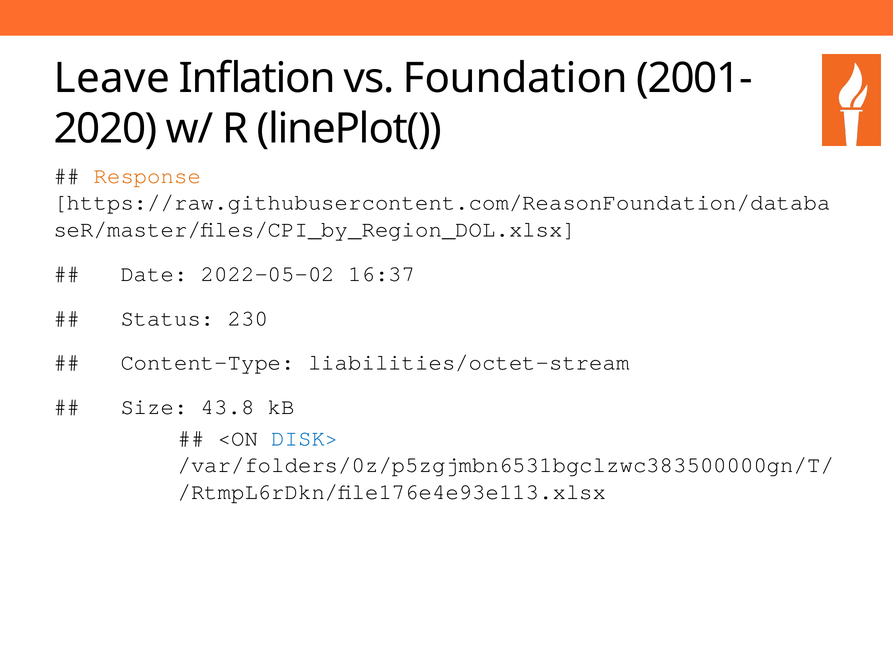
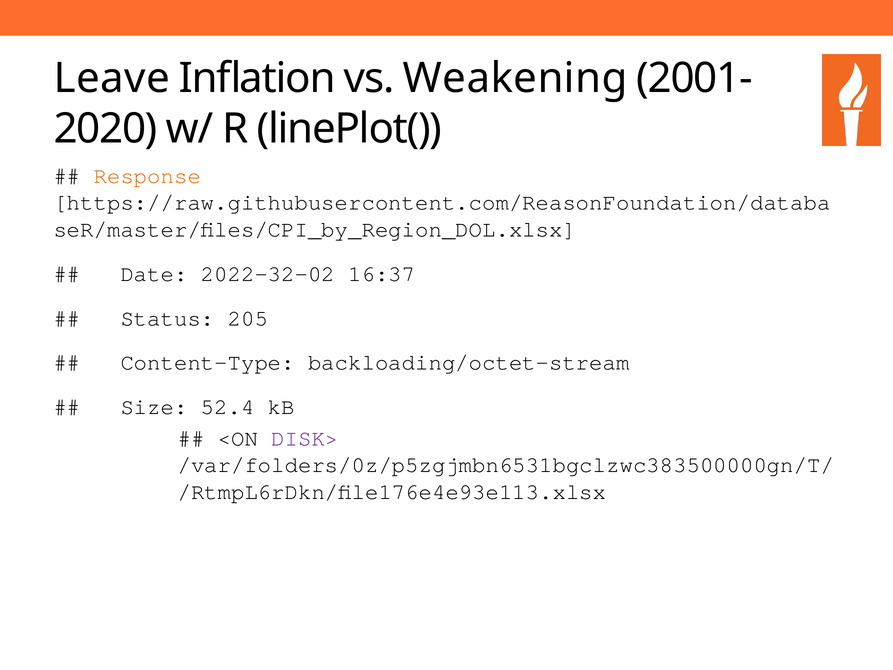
Foundation: Foundation -> Weakening (515, 78)
2022-05-02: 2022-05-02 -> 2022-32-02 (268, 274)
230: 230 -> 205 (248, 318)
liabilities/octet-stream: liabilities/octet-stream -> backloading/octet-stream (469, 362)
43.8: 43.8 -> 52.4 (228, 407)
DISK> colour: blue -> purple (305, 438)
